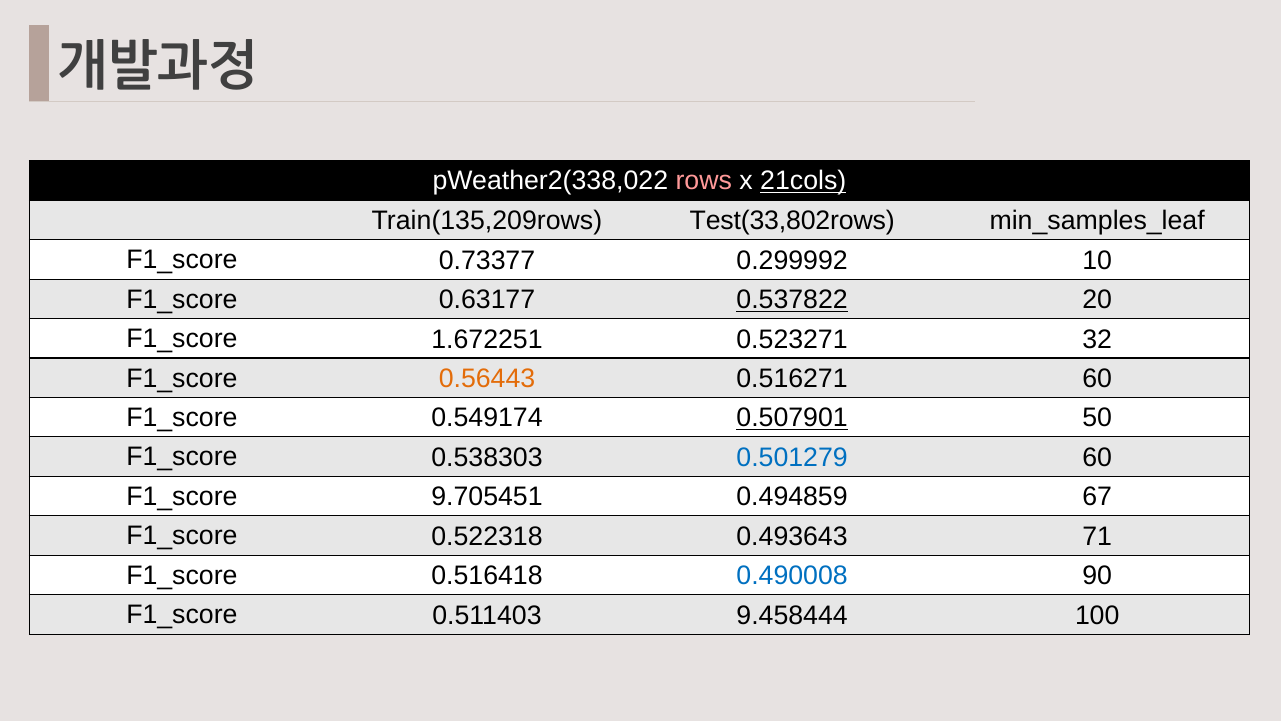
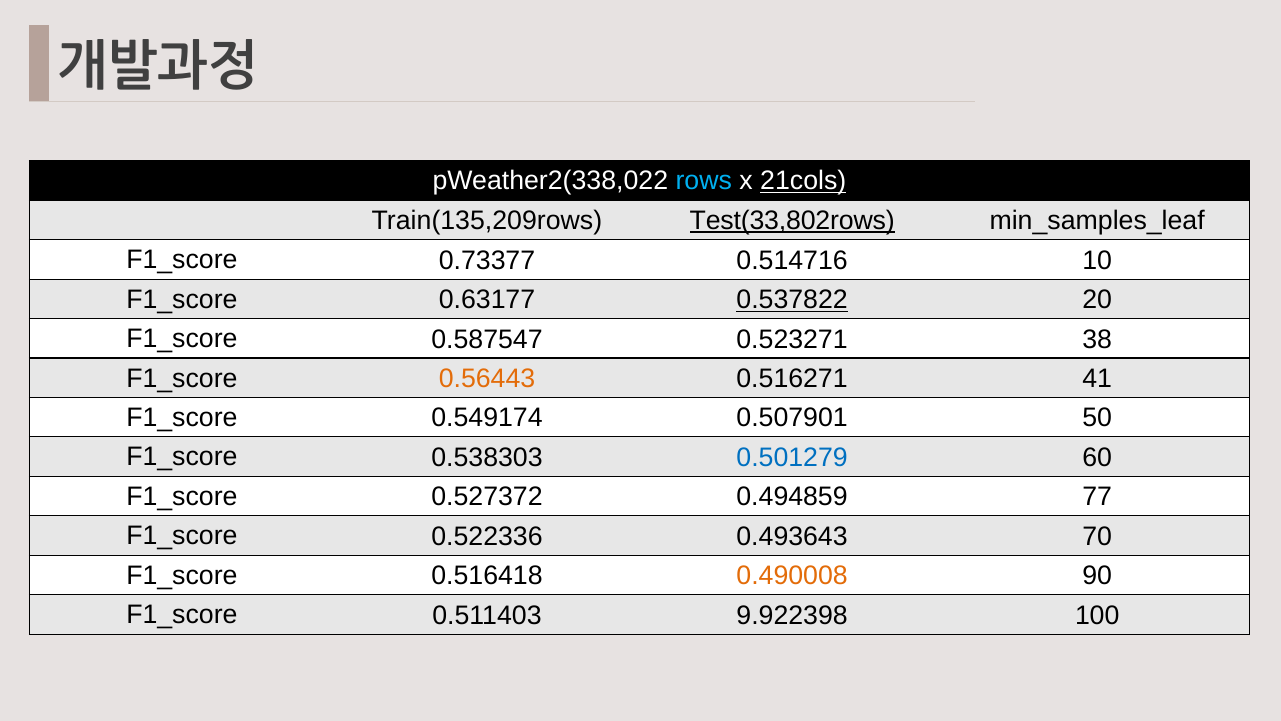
rows colour: pink -> light blue (704, 181)
Test(33,802rows underline: none -> present (792, 220)
0.299992: 0.299992 -> 0.514716 (792, 260)
1.672251: 1.672251 -> 0.587547 (487, 339)
32: 32 -> 38 (1097, 339)
0.516271 60: 60 -> 41 (1097, 378)
0.507901 underline: present -> none (792, 418)
9.705451: 9.705451 -> 0.527372 (487, 497)
67: 67 -> 77 (1097, 497)
0.522318: 0.522318 -> 0.522336 (487, 536)
71: 71 -> 70 (1097, 536)
0.490008 colour: blue -> orange (792, 576)
9.458444: 9.458444 -> 9.922398 (792, 615)
